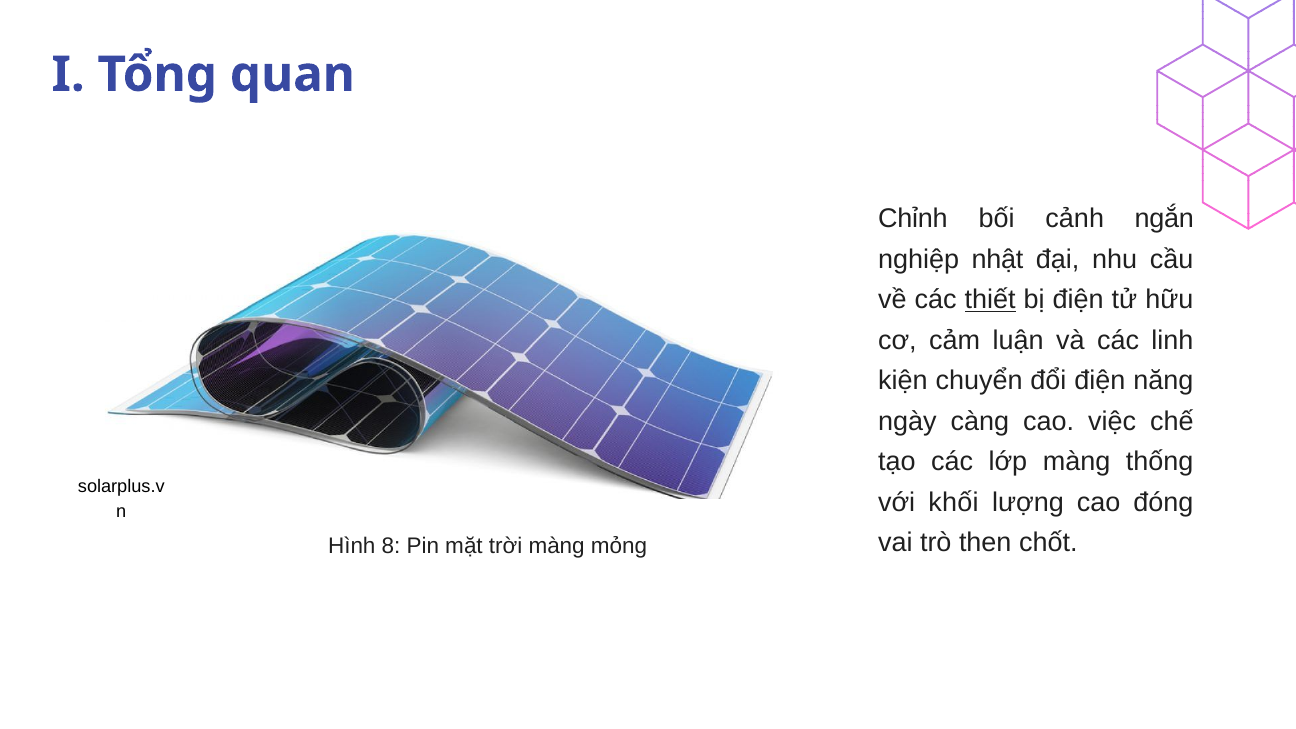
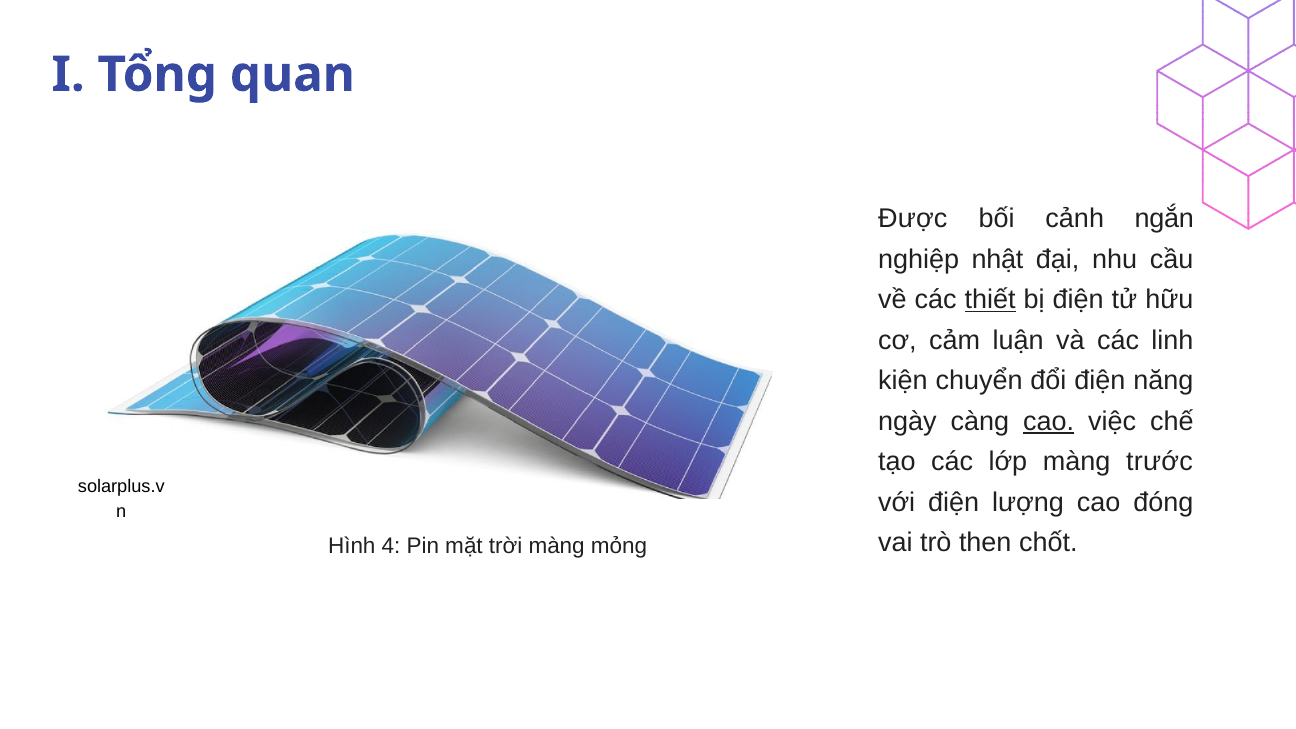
Chỉnh: Chỉnh -> Được (913, 219)
cao underline: none -> present (1049, 421)
thống: thống -> trước (1159, 462)
với khối: khối -> điện (954, 502)
8: 8 -> 4 (391, 546)
